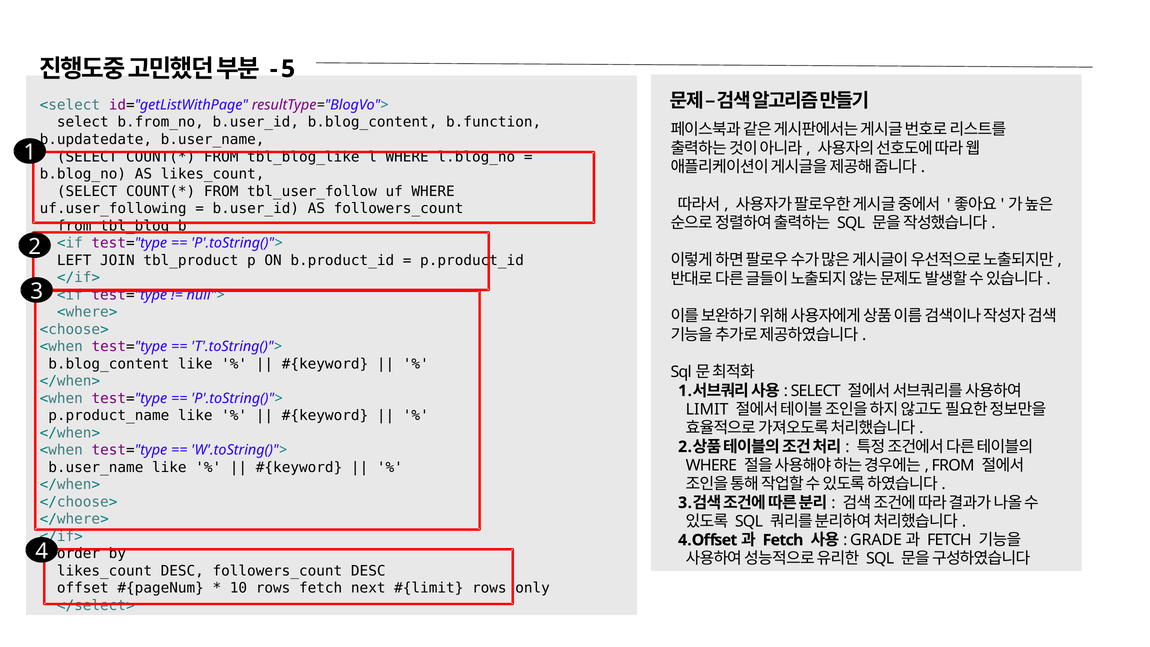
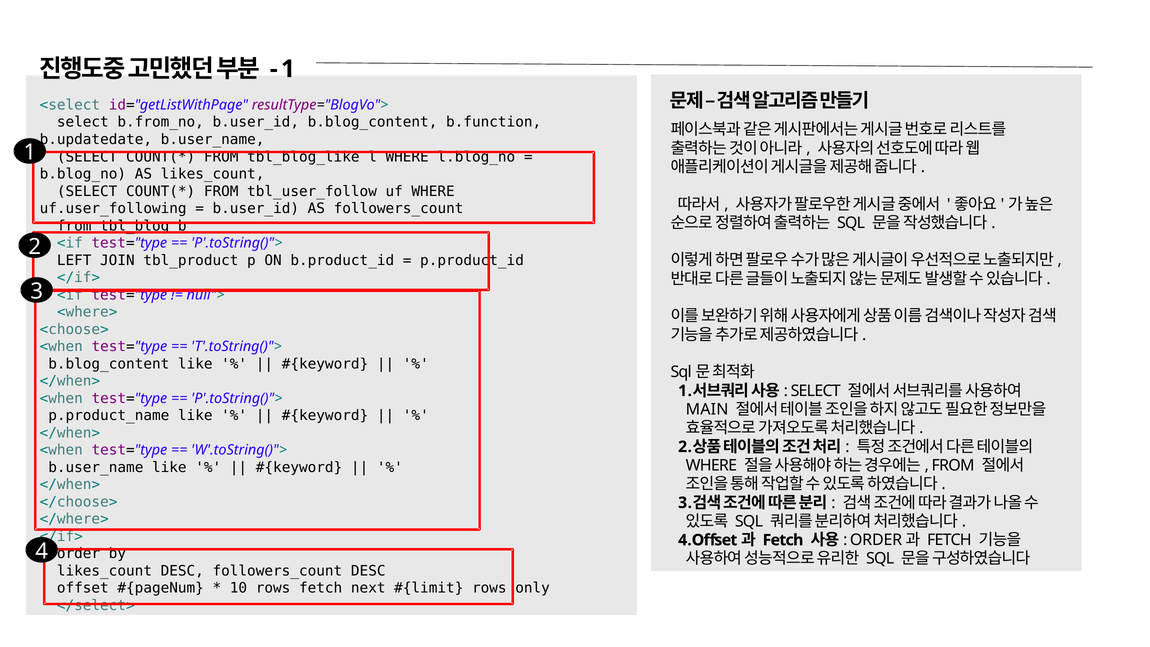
5: 5 -> 1 (288, 69)
LIMIT: LIMIT -> MAIN (707, 409)
GRADE: GRADE -> ORDER (876, 540)
